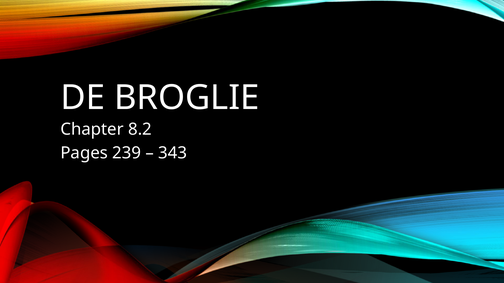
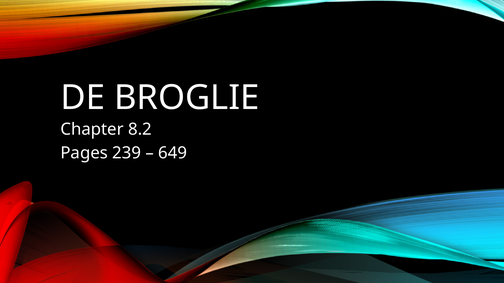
343: 343 -> 649 (173, 153)
